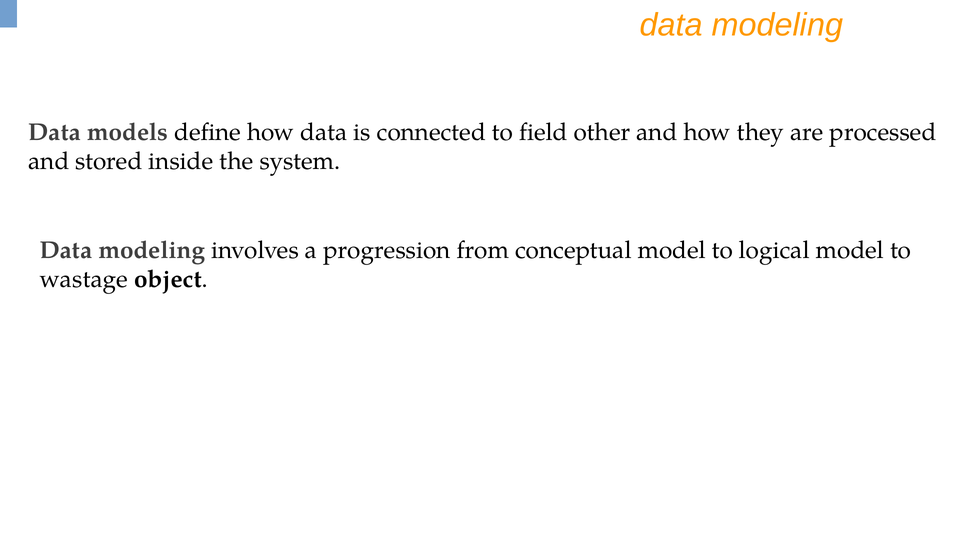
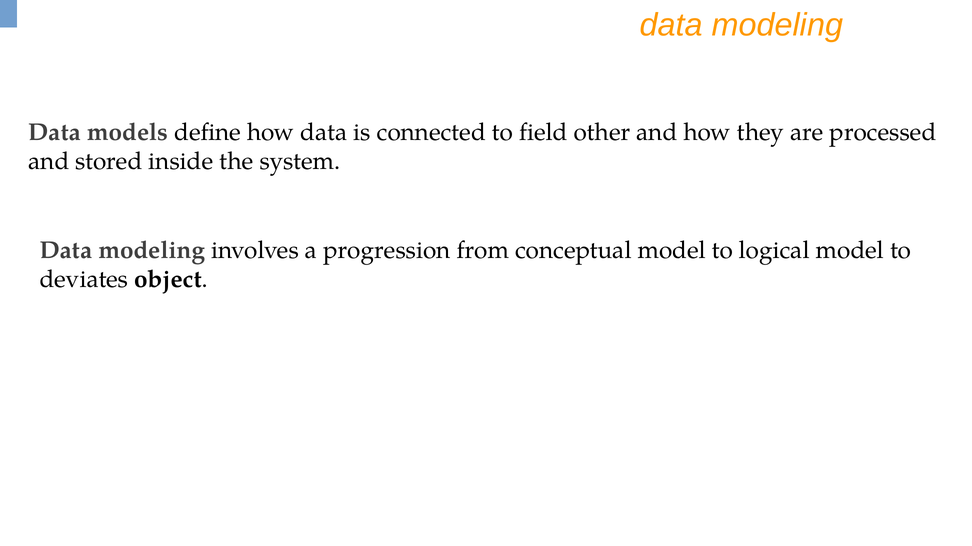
wastage: wastage -> deviates (84, 280)
